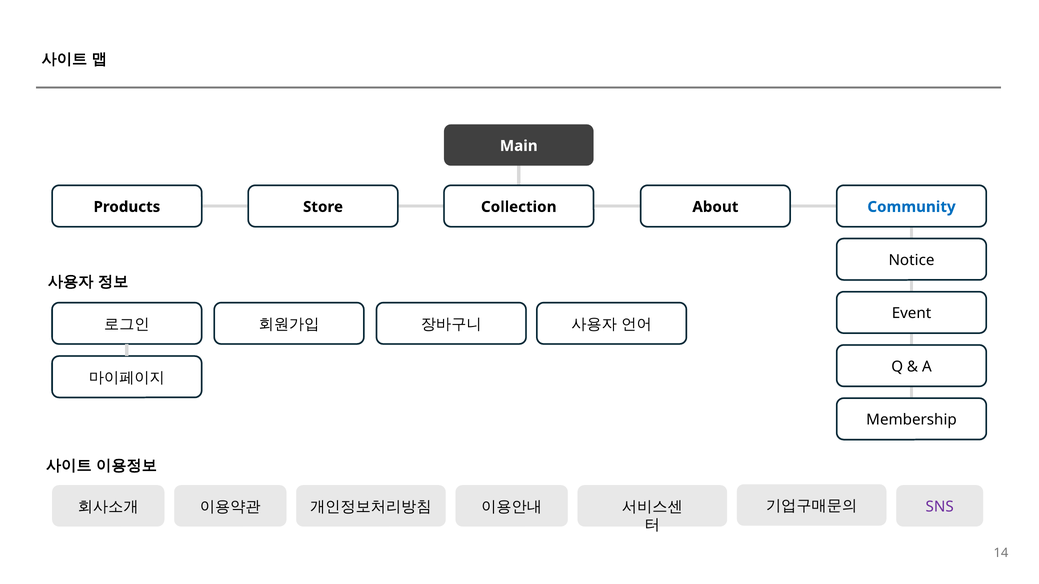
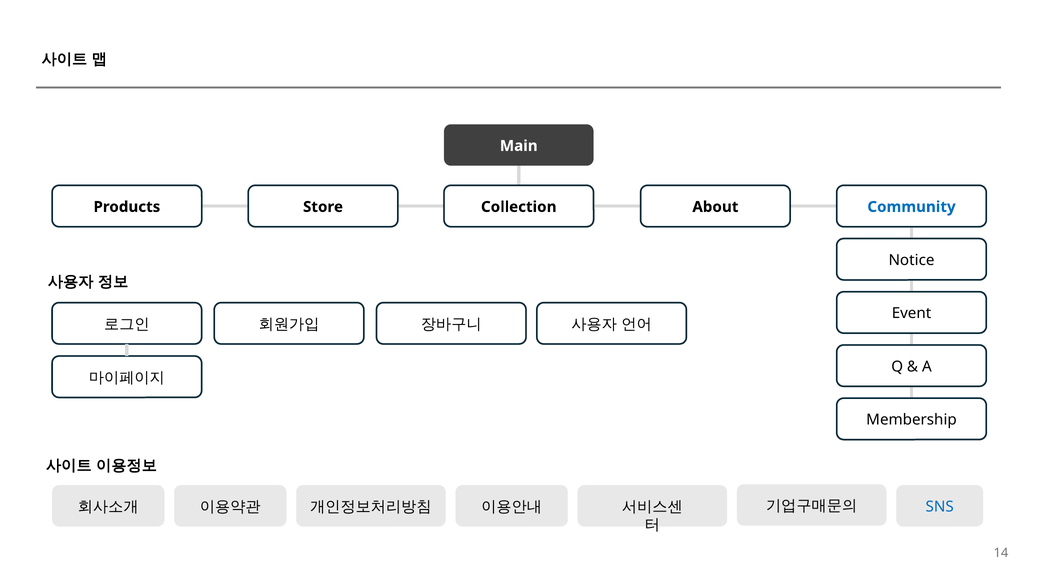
SNS colour: purple -> blue (940, 507)
